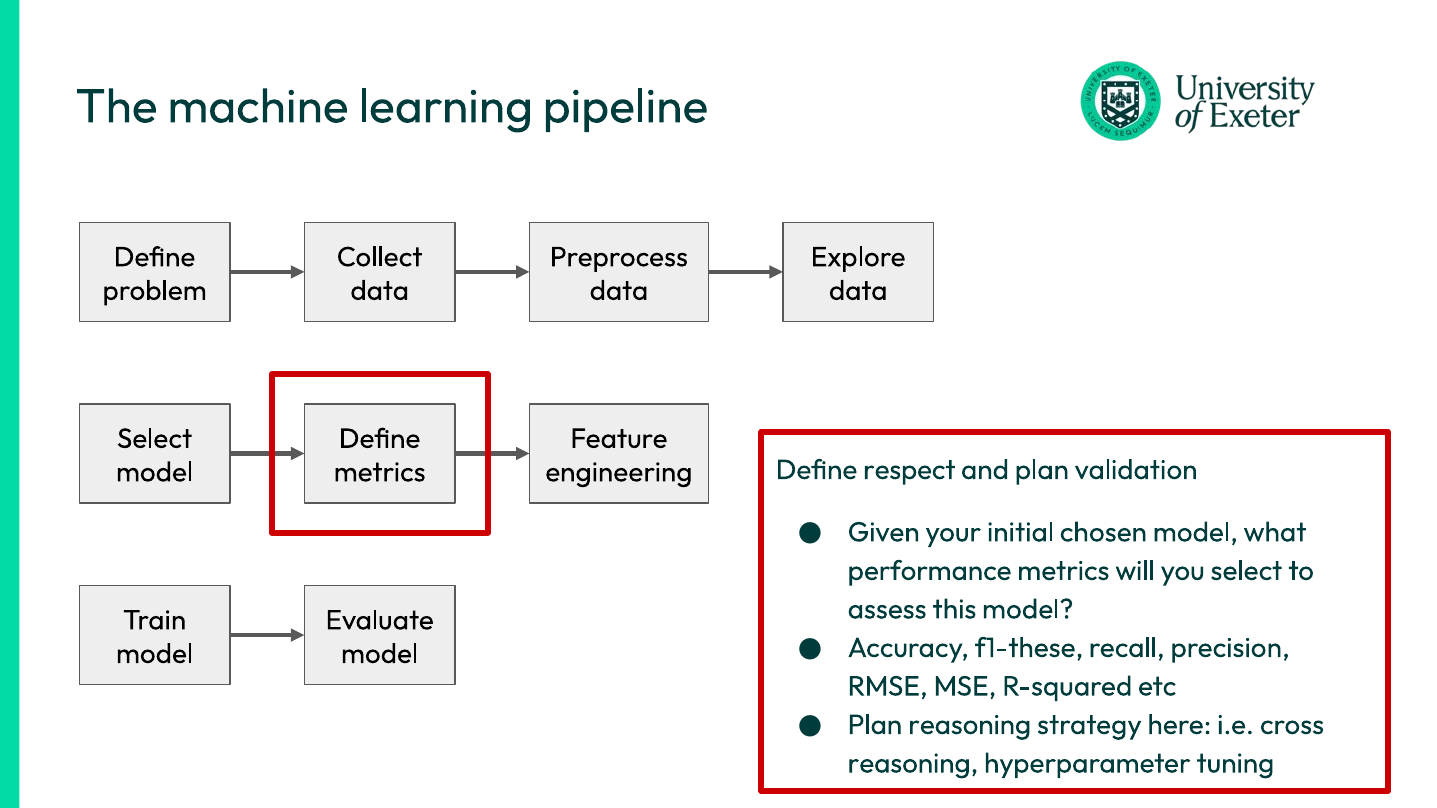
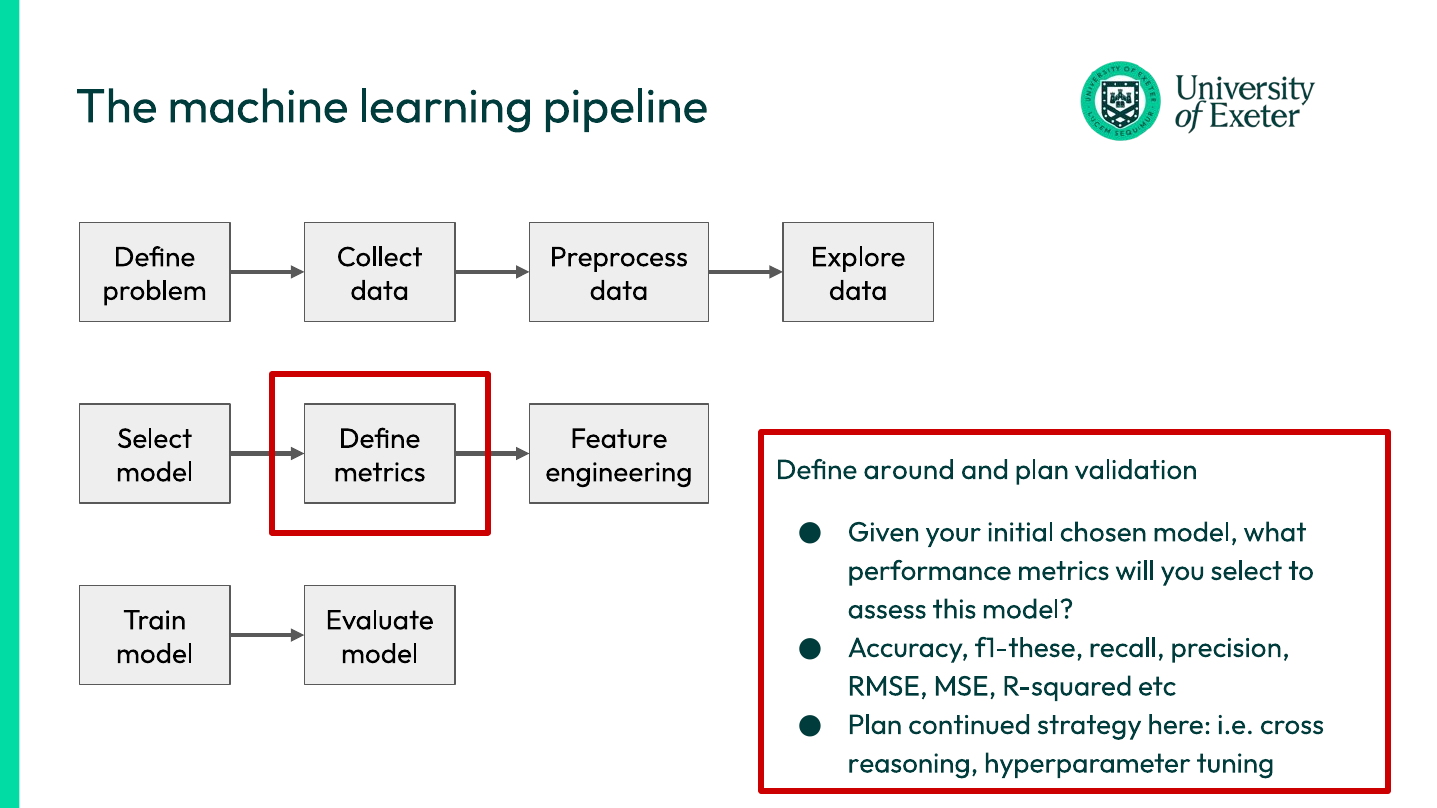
respect: respect -> around (909, 470)
Plan reasoning: reasoning -> continued (970, 725)
